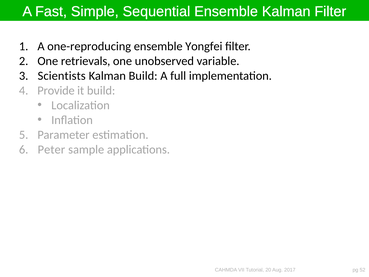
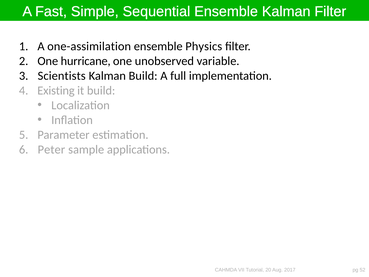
one-reproducing: one-reproducing -> one-assimilation (89, 46)
Yongfei: Yongfei -> Physics (204, 46)
retrievals: retrievals -> hurricane (86, 61)
Provide: Provide -> Existing (56, 90)
